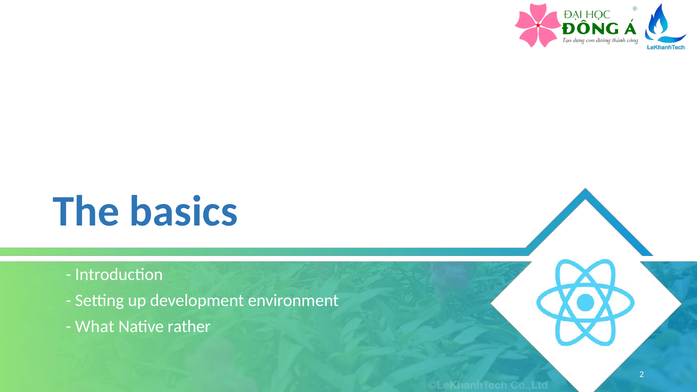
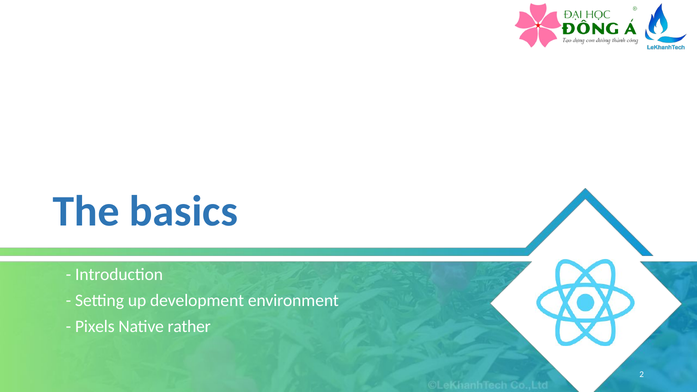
What: What -> Pixels (95, 326)
